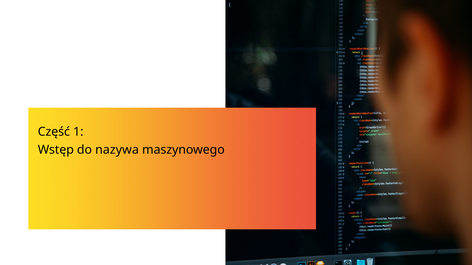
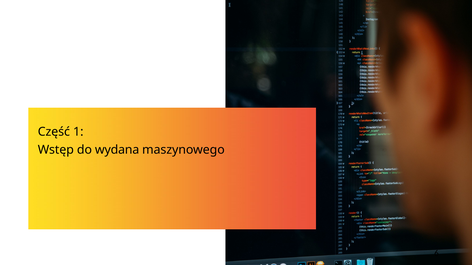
nazywa: nazywa -> wydana (117, 150)
